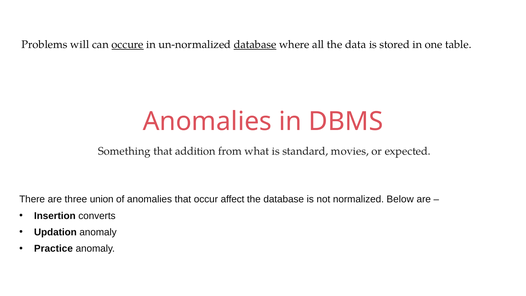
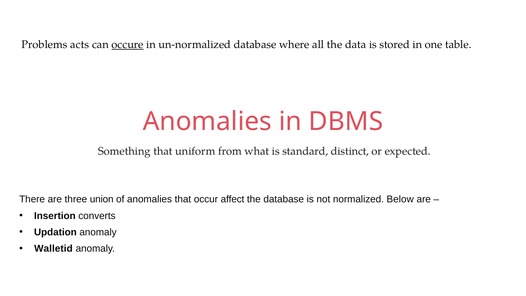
will: will -> acts (80, 45)
database underline: present -> none (255, 45)
addition: addition -> uniform (195, 151)
movies: movies -> distinct (350, 151)
Practice: Practice -> Walletid (53, 249)
